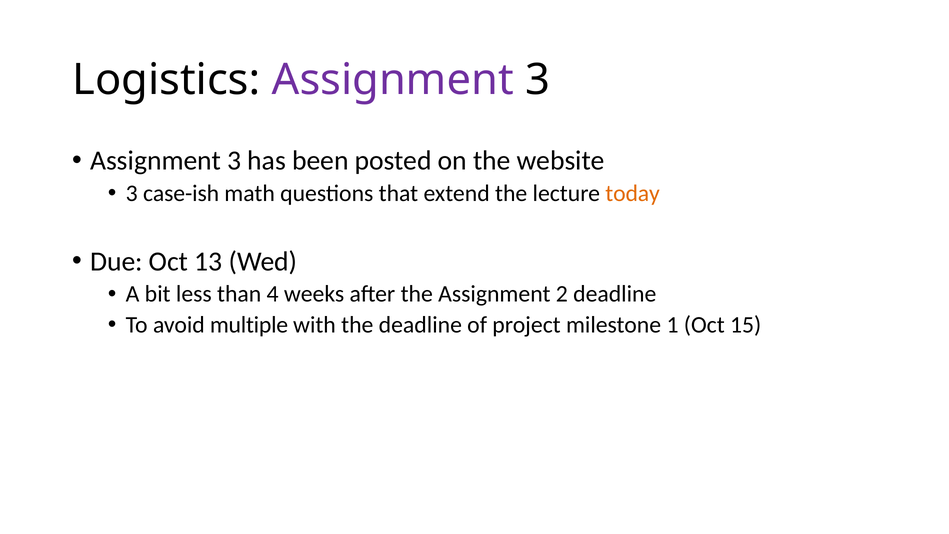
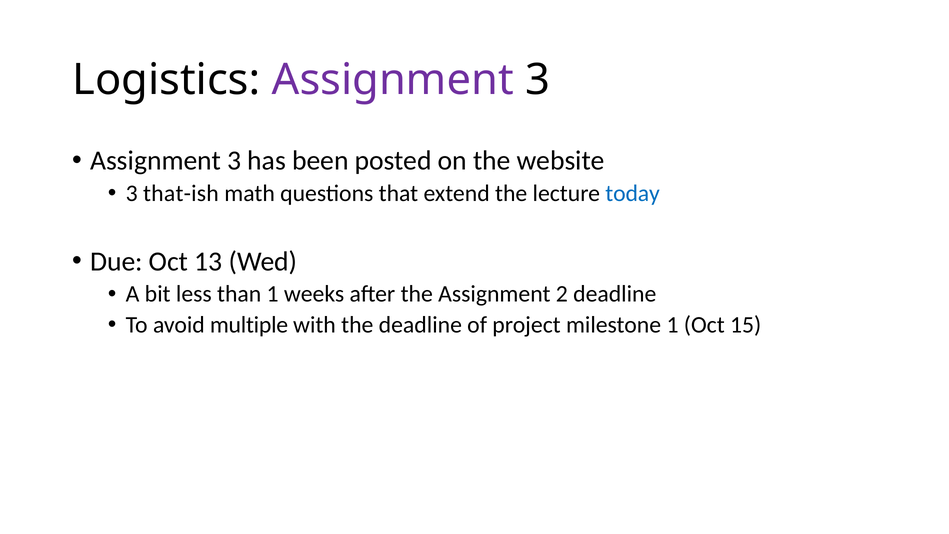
case-ish: case-ish -> that-ish (181, 193)
today colour: orange -> blue (633, 193)
than 4: 4 -> 1 (273, 294)
